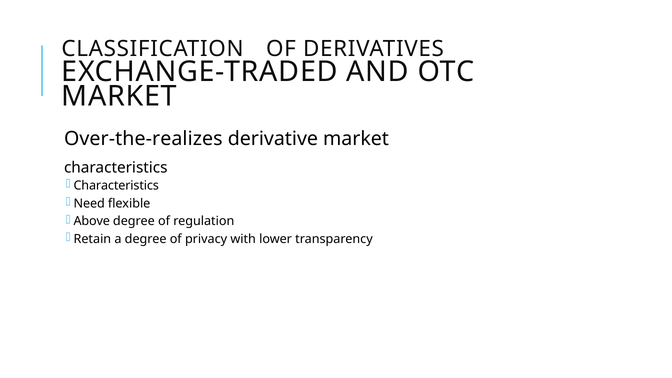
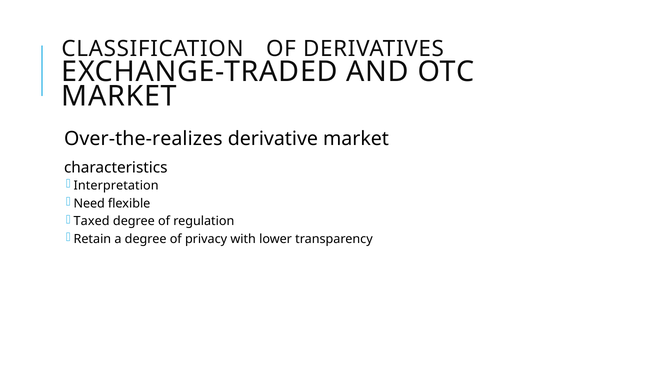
Characteristics: Characteristics -> Interpretation (116, 186)
Above: Above -> Taxed (92, 221)
